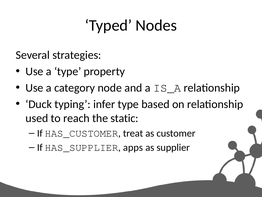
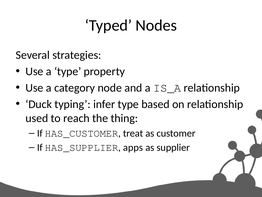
static: static -> thing (124, 118)
